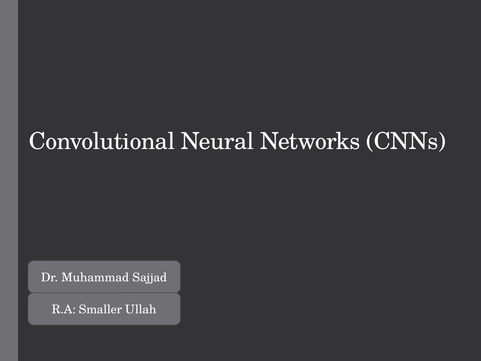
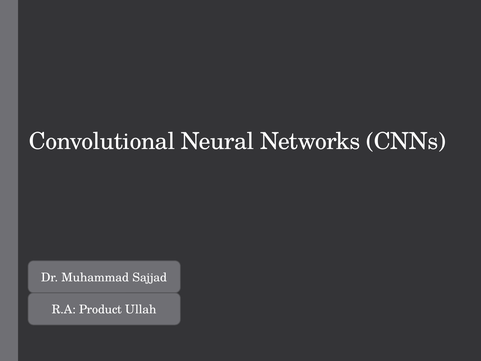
Smaller: Smaller -> Product (101, 309)
